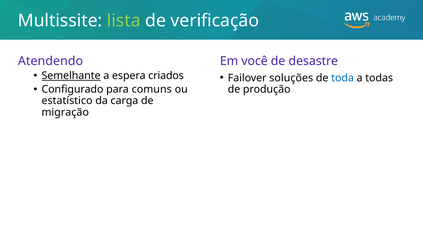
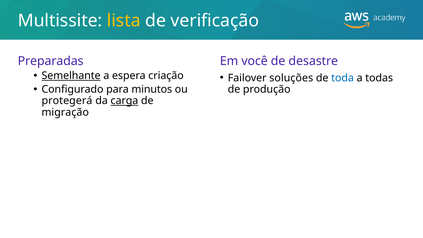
lista colour: light green -> yellow (124, 21)
Atendendo: Atendendo -> Preparadas (51, 61)
criados: criados -> criação (166, 76)
comuns: comuns -> minutos (152, 89)
estatístico: estatístico -> protegerá (67, 101)
carga underline: none -> present (124, 101)
